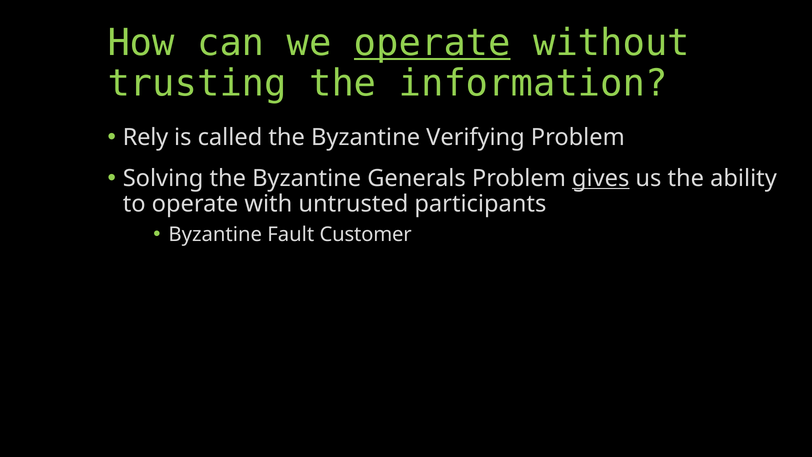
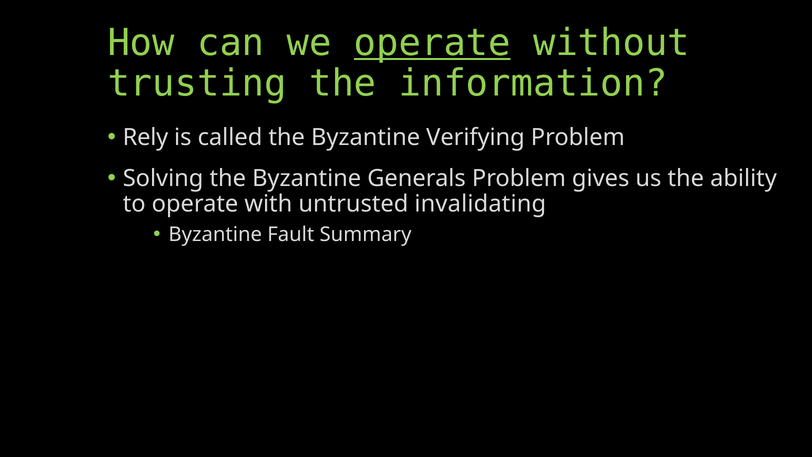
gives underline: present -> none (601, 178)
participants: participants -> invalidating (480, 204)
Customer: Customer -> Summary (366, 234)
